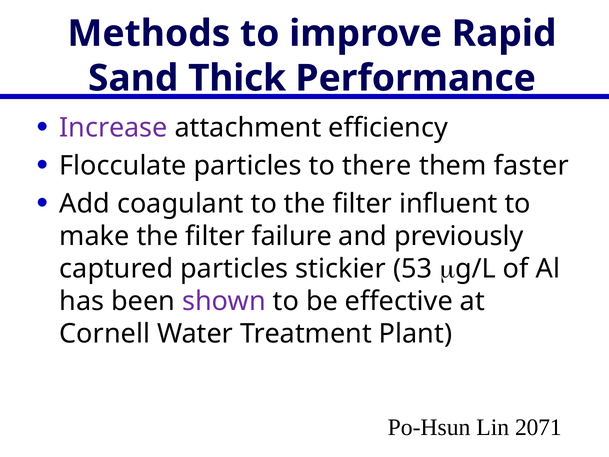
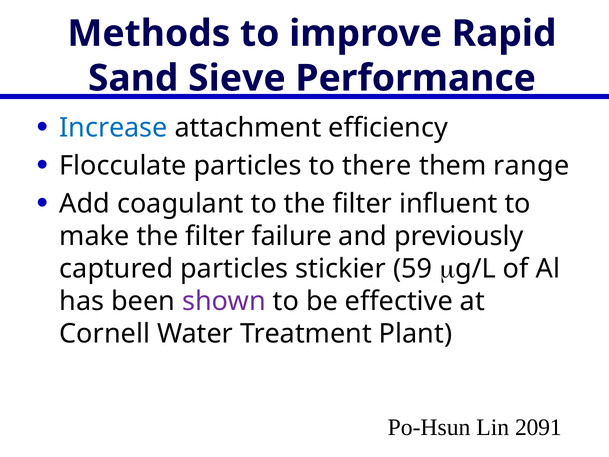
Thick: Thick -> Sieve (237, 78)
Increase colour: purple -> blue (113, 128)
faster: faster -> range (531, 166)
53: 53 -> 59 (413, 269)
2071: 2071 -> 2091 (538, 427)
